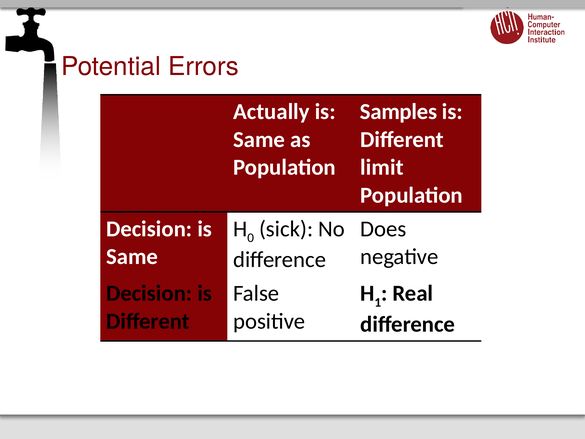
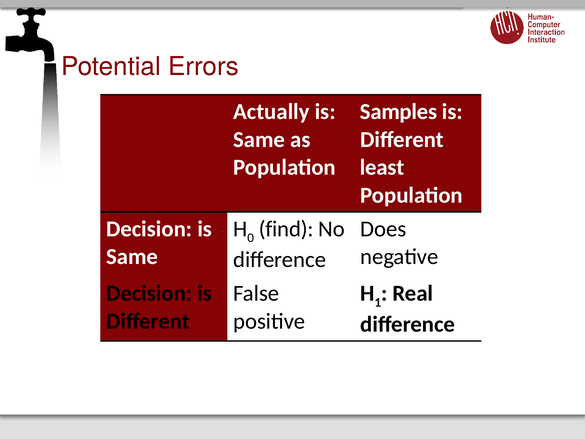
limit: limit -> least (382, 167)
sick: sick -> find (286, 229)
